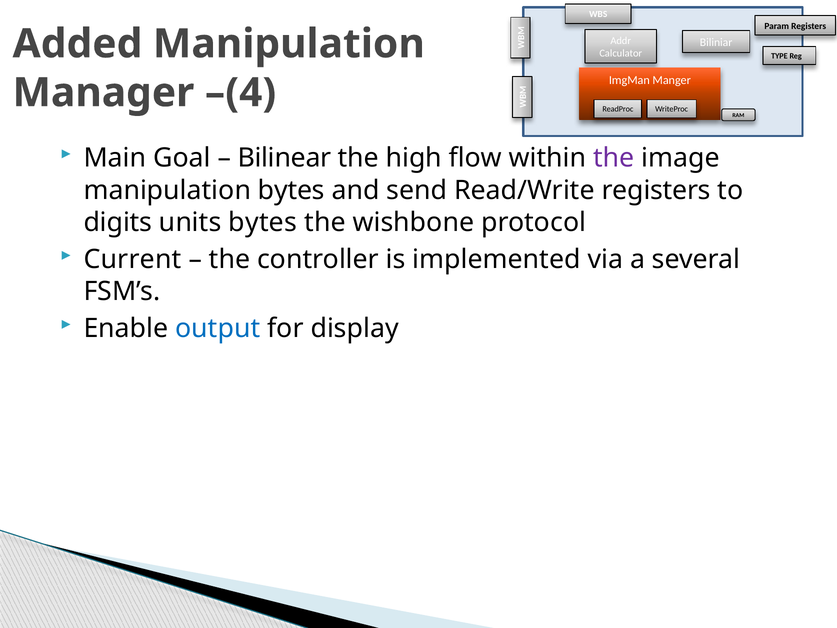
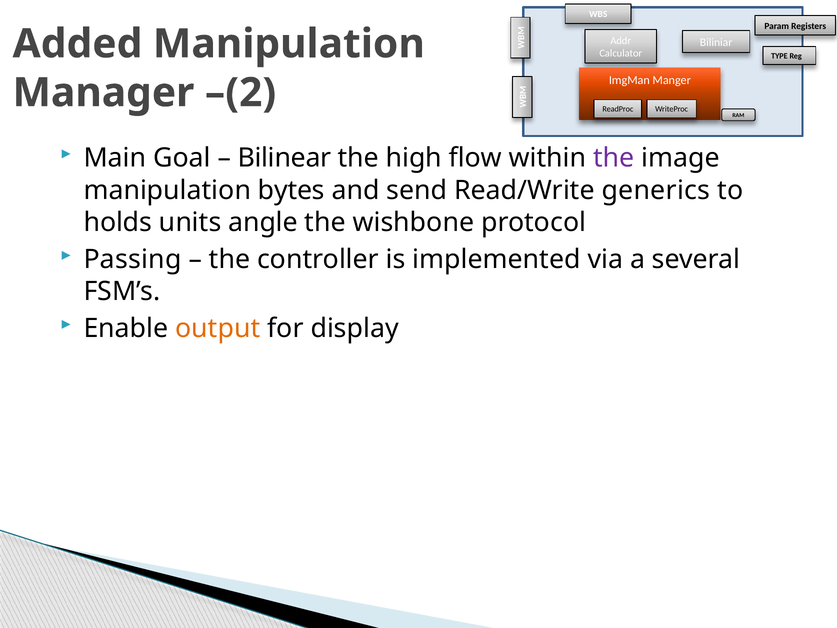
–(4: –(4 -> –(2 (241, 93)
Read/Write registers: registers -> generics (656, 190)
digits: digits -> holds (118, 222)
units bytes: bytes -> angle (263, 222)
Current: Current -> Passing (133, 259)
output colour: blue -> orange (218, 328)
